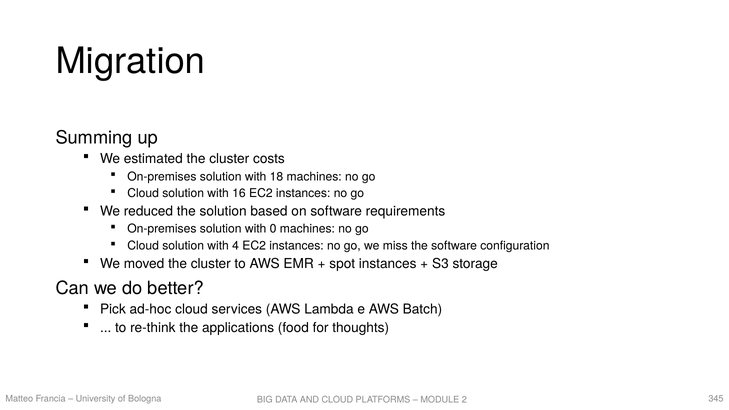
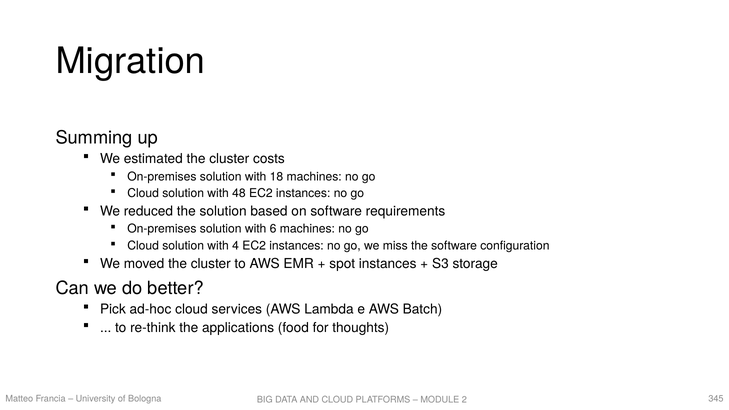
16: 16 -> 48 (239, 193)
0: 0 -> 6 (273, 229)
